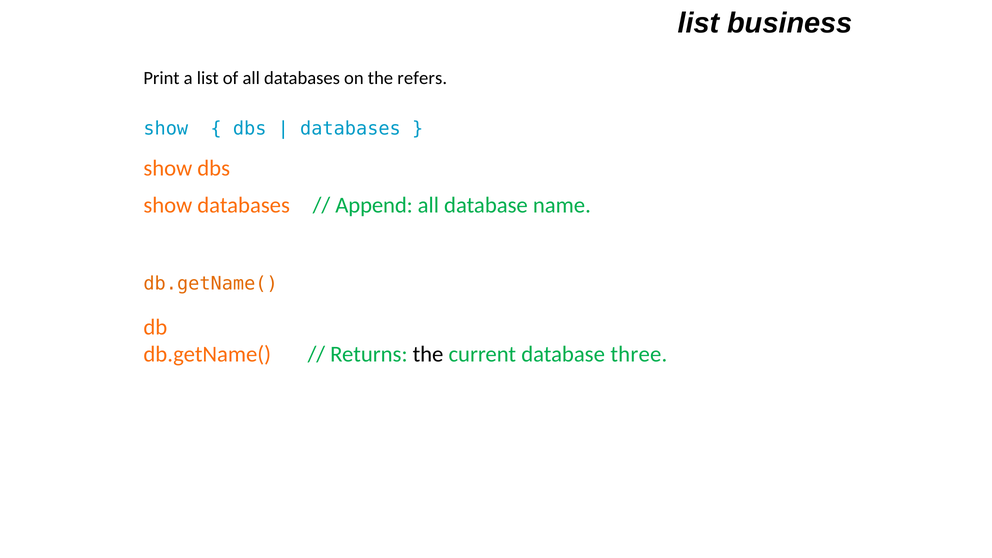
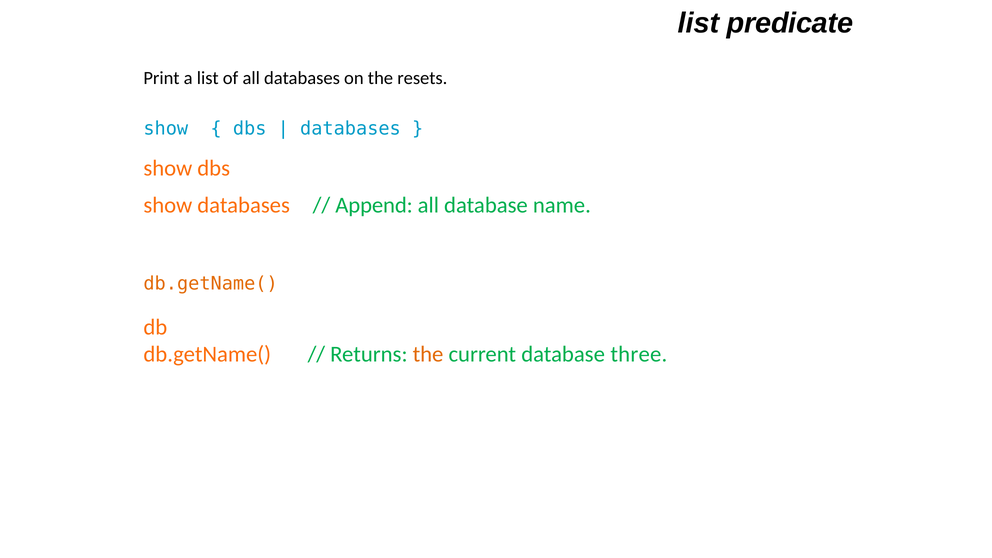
business: business -> predicate (790, 23)
refers: refers -> resets (422, 78)
the colour: black -> orange (428, 354)
